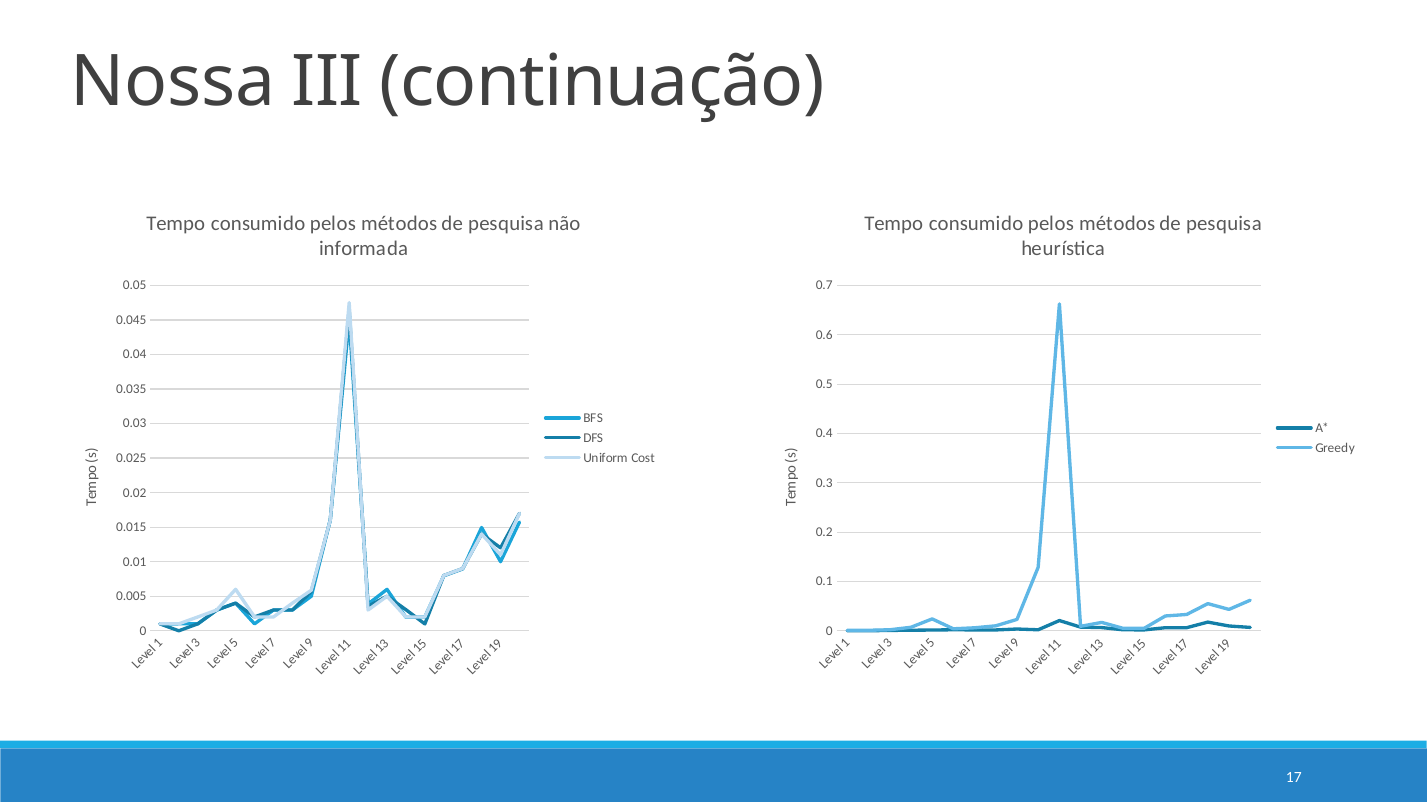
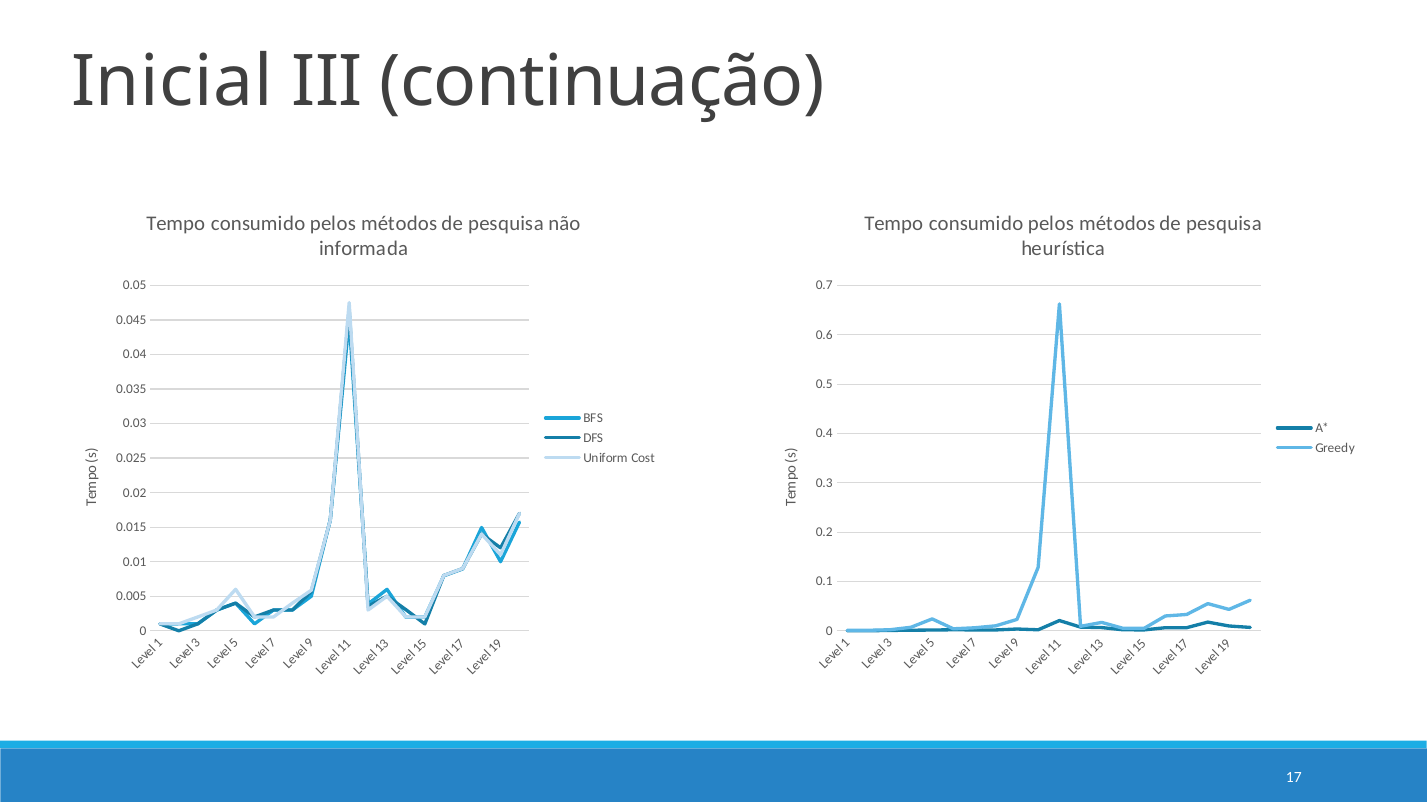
Nossa: Nossa -> Inicial (172, 82)
